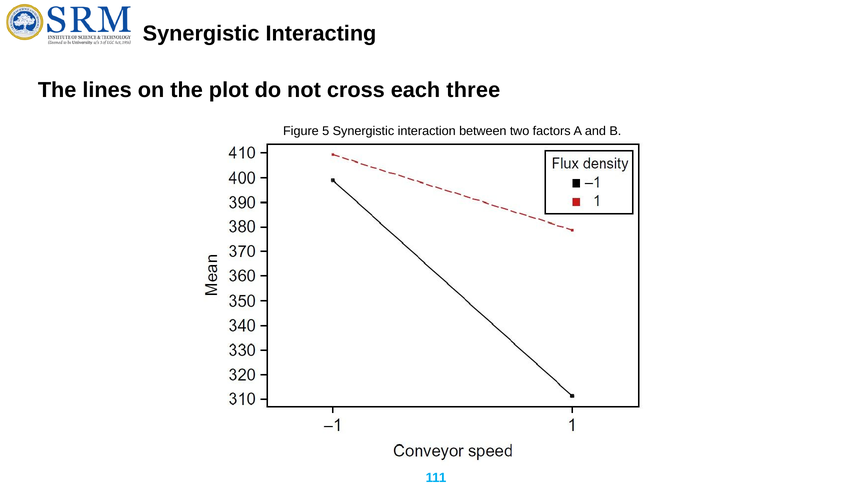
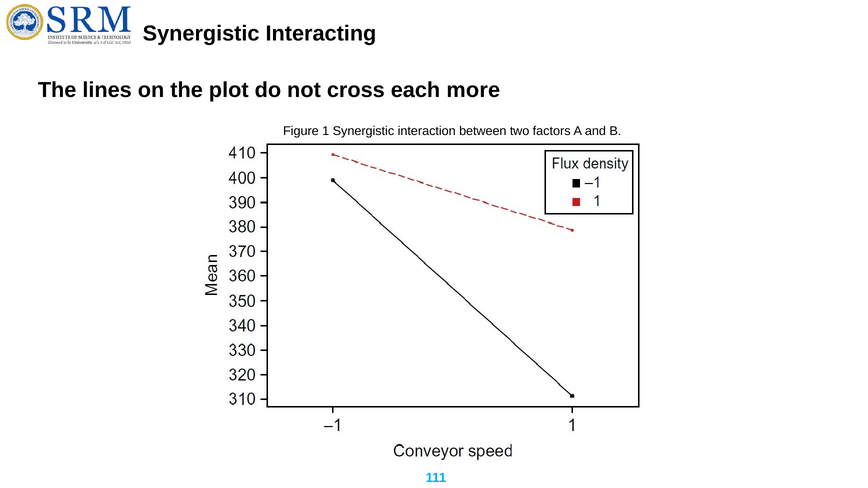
three: three -> more (473, 90)
5: 5 -> 1 (326, 131)
